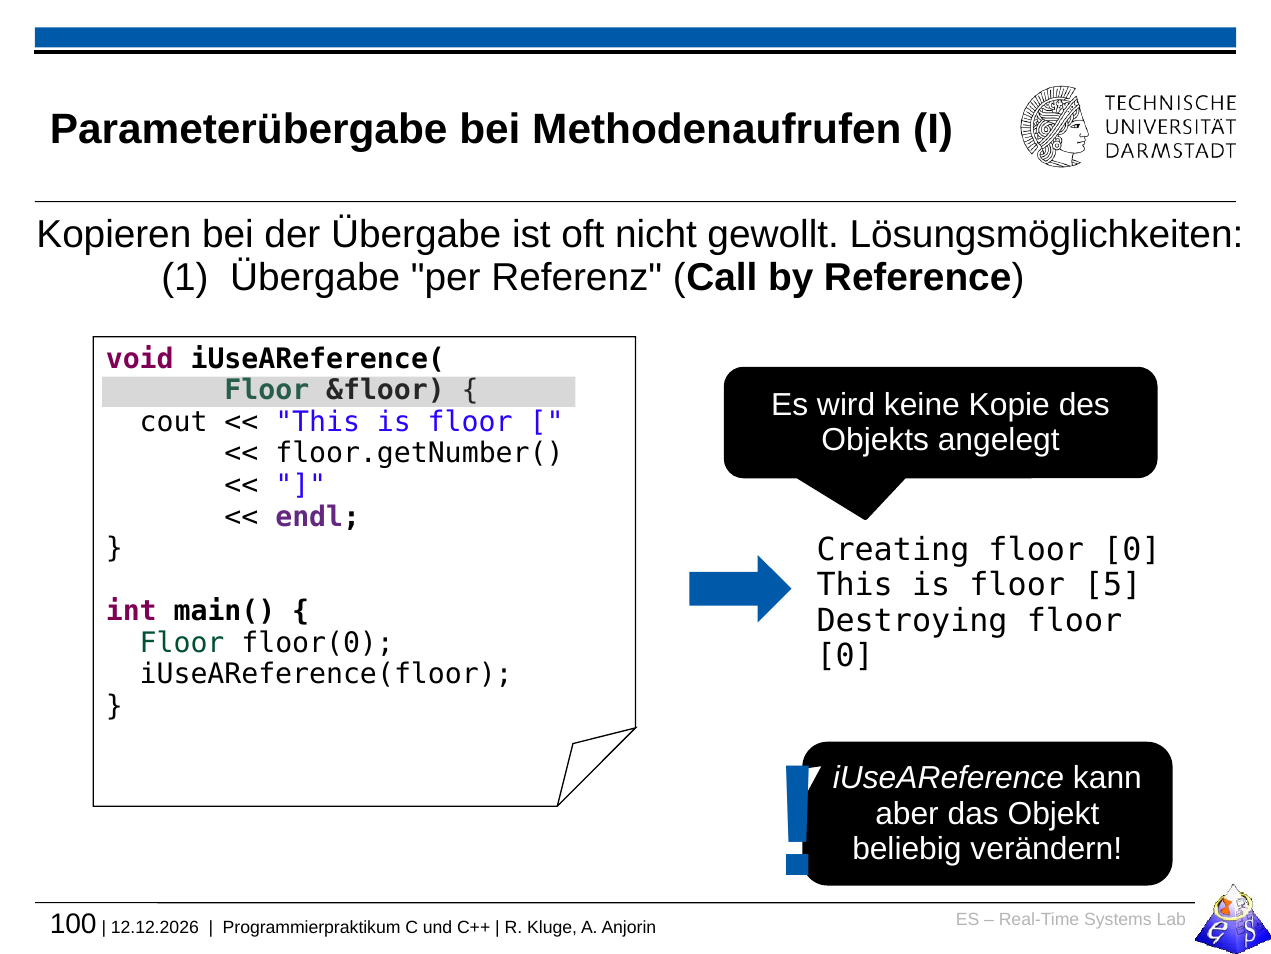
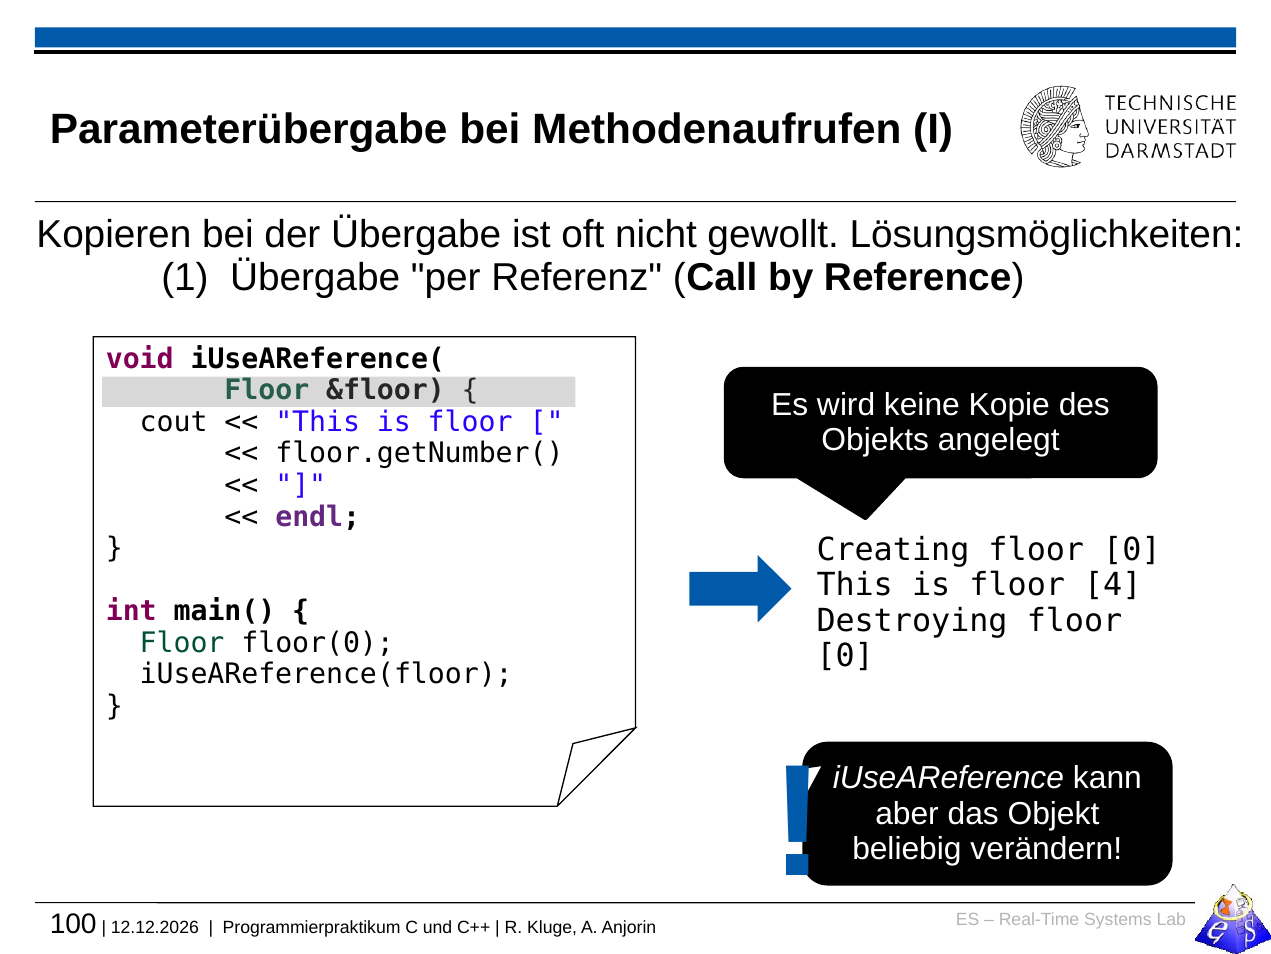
5: 5 -> 4 (1113, 585)
